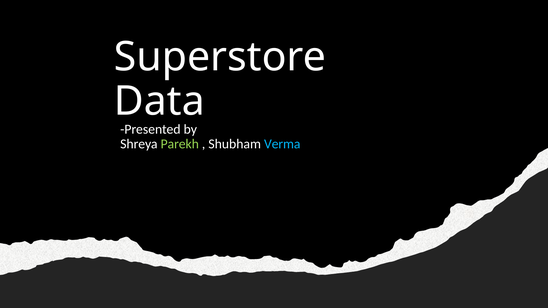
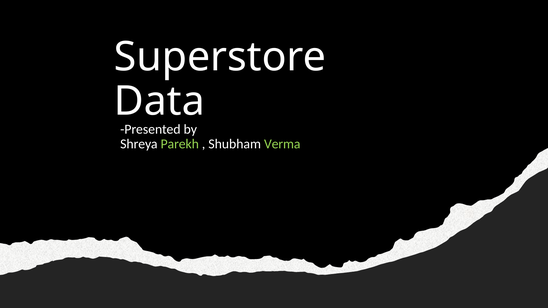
Verma colour: light blue -> light green (282, 144)
